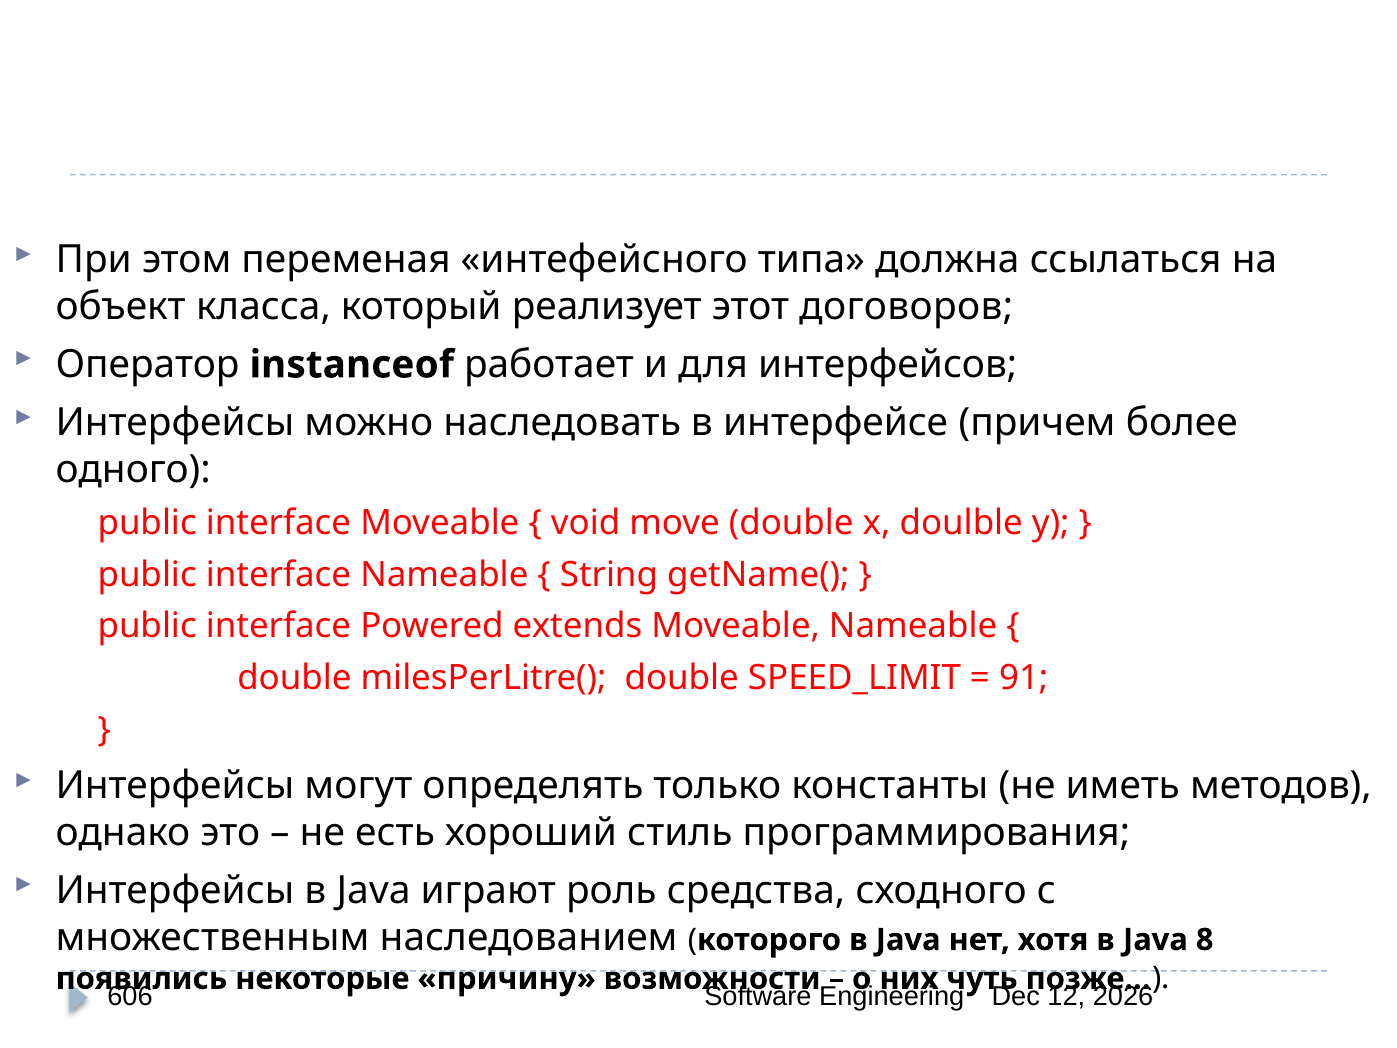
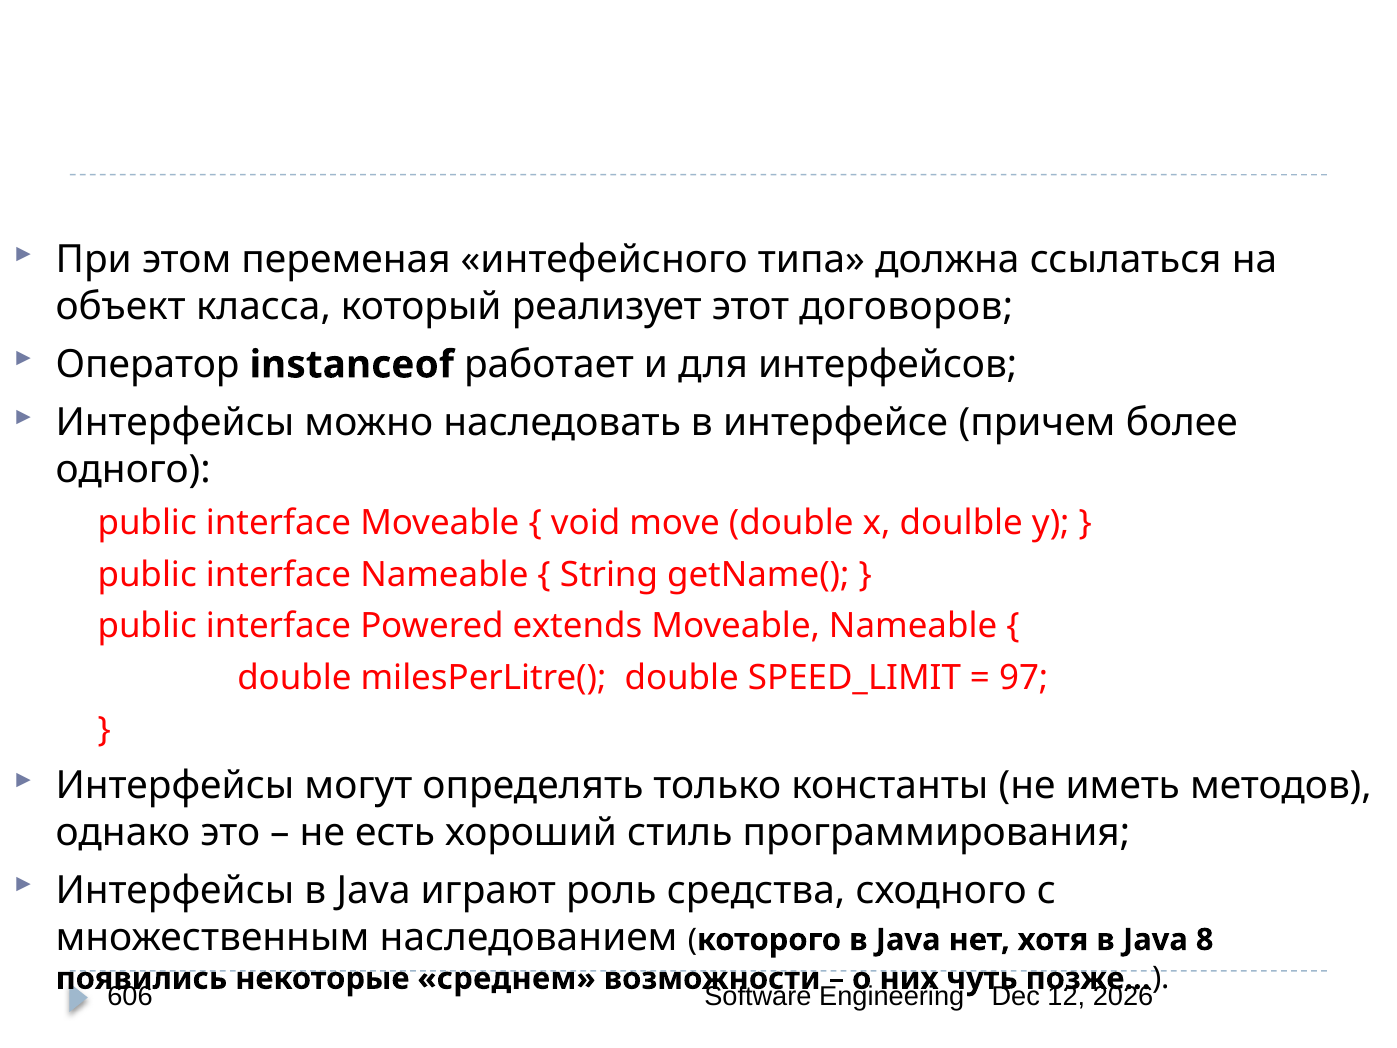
91: 91 -> 97 (1024, 678)
причину: причину -> среднем (507, 978)
